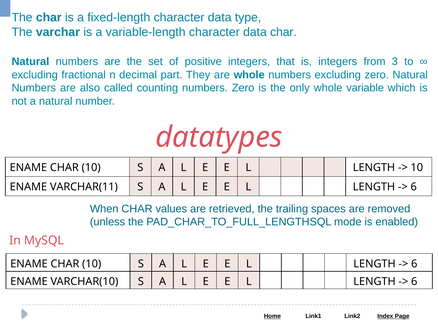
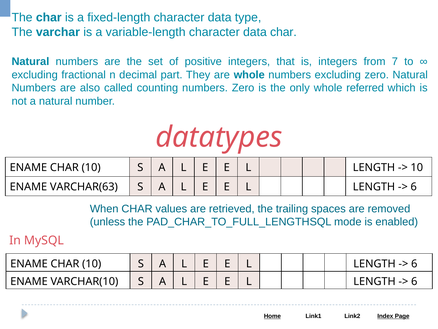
3: 3 -> 7 (395, 61)
variable: variable -> referred (365, 88)
VARCHAR(11: VARCHAR(11 -> VARCHAR(63 (84, 187)
